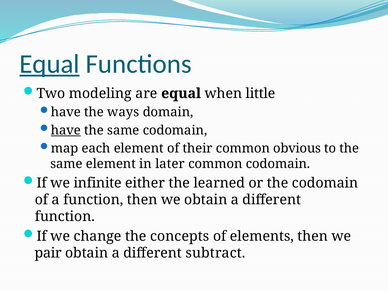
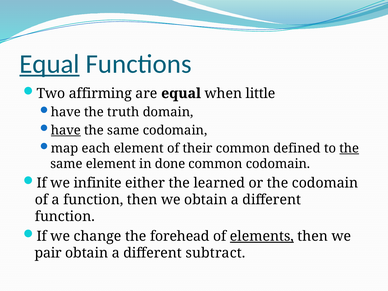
modeling: modeling -> affirming (100, 93)
ways: ways -> truth (123, 112)
obvious: obvious -> defined (297, 148)
the underline: none -> present (349, 148)
later: later -> done (170, 164)
concepts: concepts -> forehead (180, 236)
elements underline: none -> present (262, 236)
